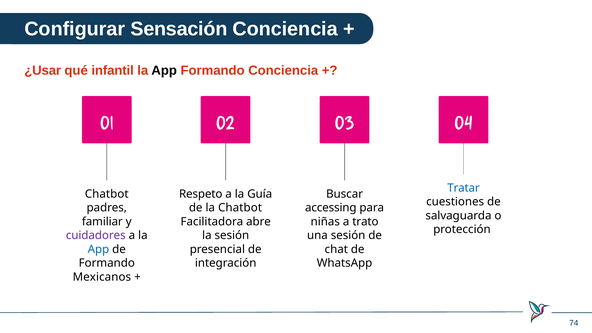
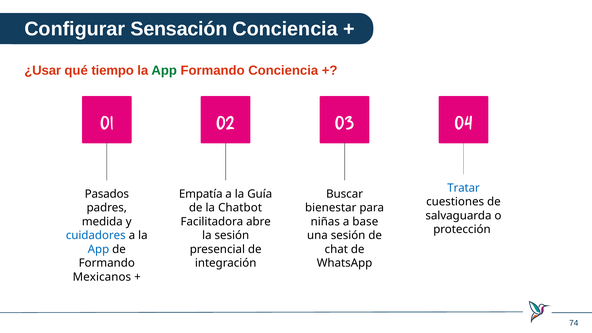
infantil: infantil -> tiempo (113, 71)
App colour: black -> green (164, 71)
Chatbot: Chatbot -> Pasados (107, 194)
Respeto: Respeto -> Empatía (201, 194)
accessing: accessing -> bienestar (331, 208)
familiar: familiar -> medida (102, 222)
trato: trato -> base (365, 222)
cuidadores colour: purple -> blue (96, 235)
